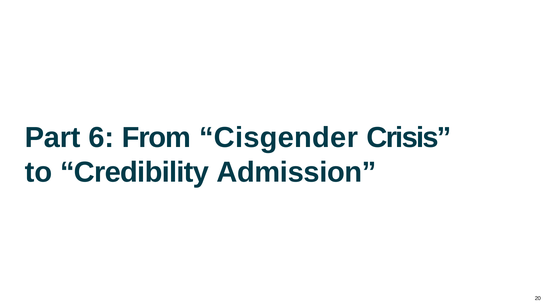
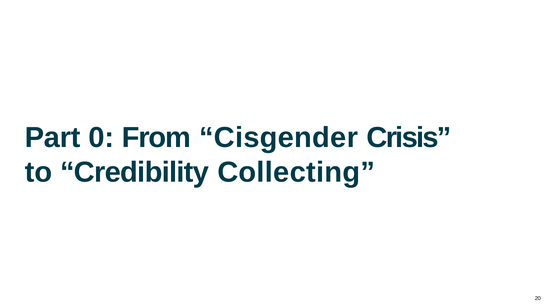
6: 6 -> 0 (101, 138)
Admission: Admission -> Collecting (296, 173)
